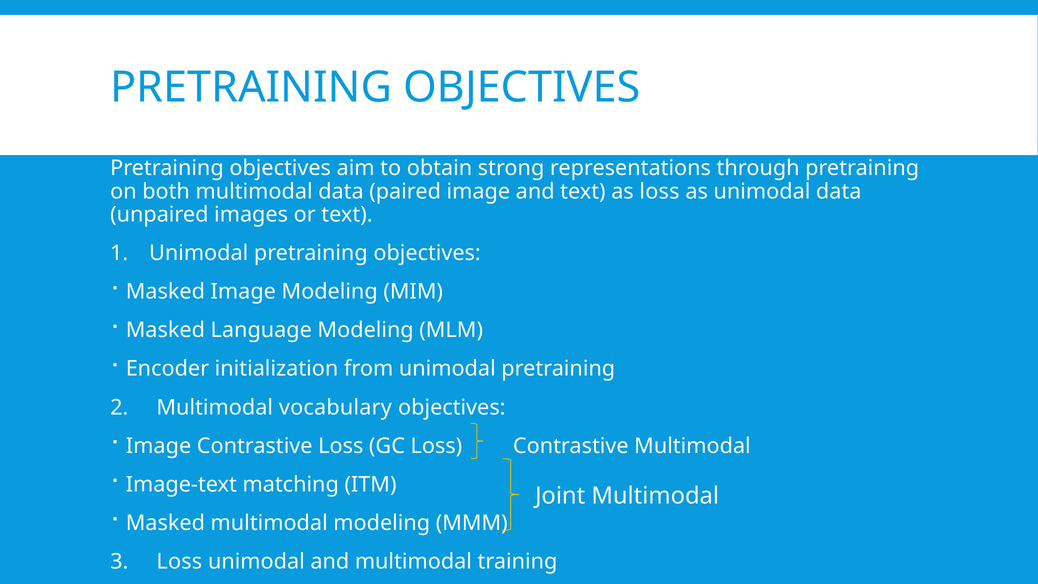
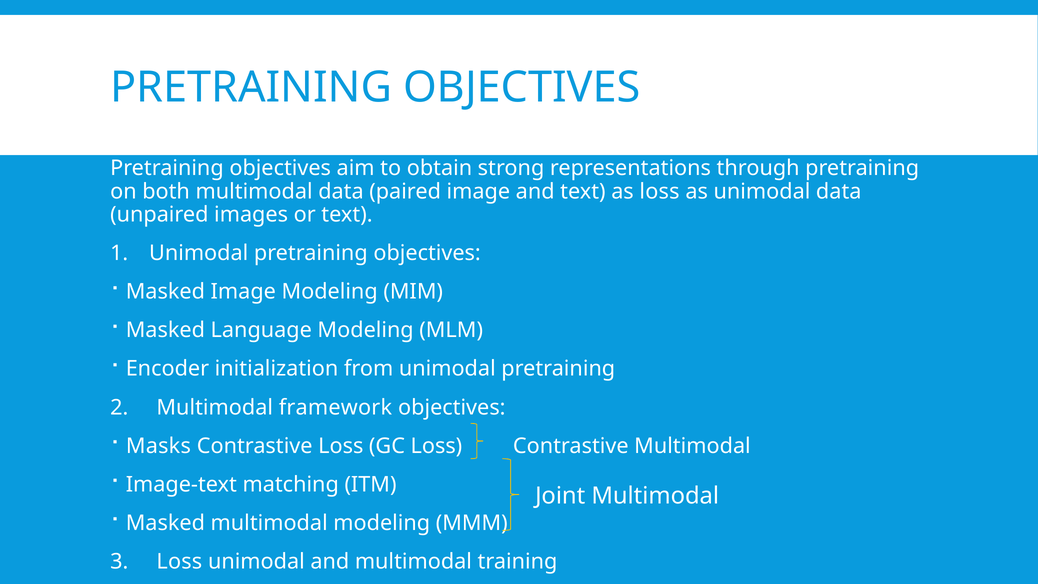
vocabulary: vocabulary -> framework (335, 407)
Image: Image -> Masks (158, 446)
